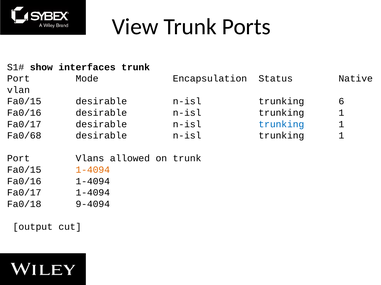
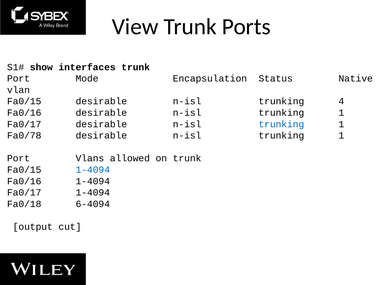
6: 6 -> 4 (341, 102)
Fa0/68: Fa0/68 -> Fa0/78 (24, 136)
1-4094 colour: orange -> blue (93, 170)
9-4094: 9-4094 -> 6-4094 (93, 204)
